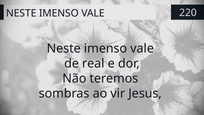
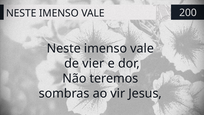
220: 220 -> 200 (188, 13)
real: real -> vier (93, 63)
